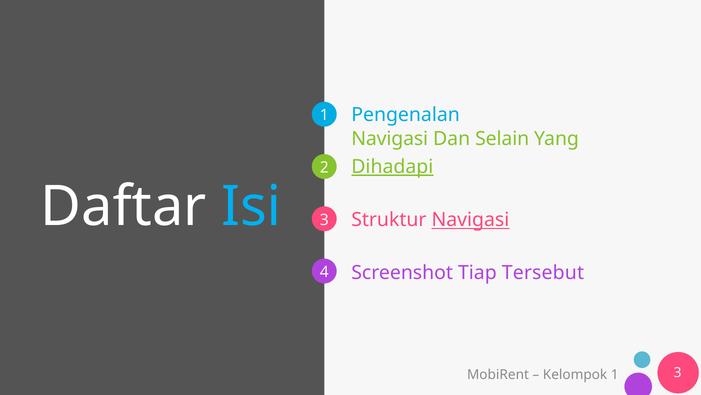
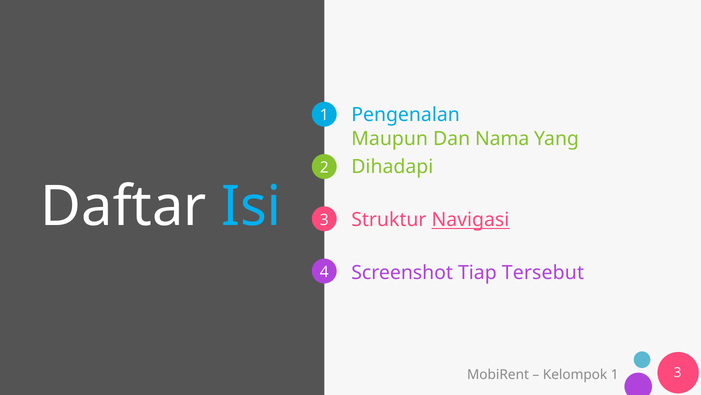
Navigasi: Navigasi -> Maupun (390, 139)
Selain: Selain -> Nama (502, 139)
Dihadapi underline: present -> none (392, 167)
